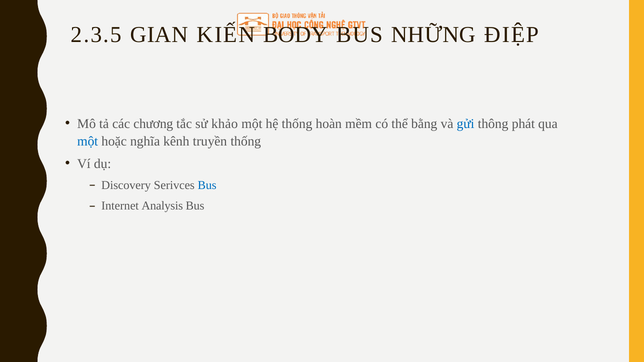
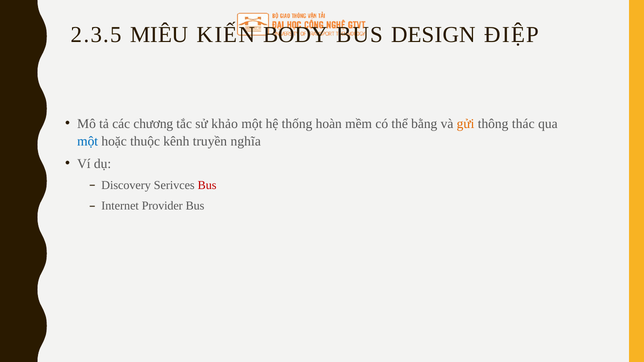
GIAN: GIAN -> MIÊU (159, 35)
NHỮNG: NHỮNG -> DESIGN (433, 35)
gửi colour: blue -> orange (466, 124)
phát: phát -> thác (523, 124)
nghĩa: nghĩa -> thuộc (145, 142)
truyền thống: thống -> nghĩa (246, 142)
Bus colour: blue -> red (207, 185)
Analysis: Analysis -> Provider (162, 206)
